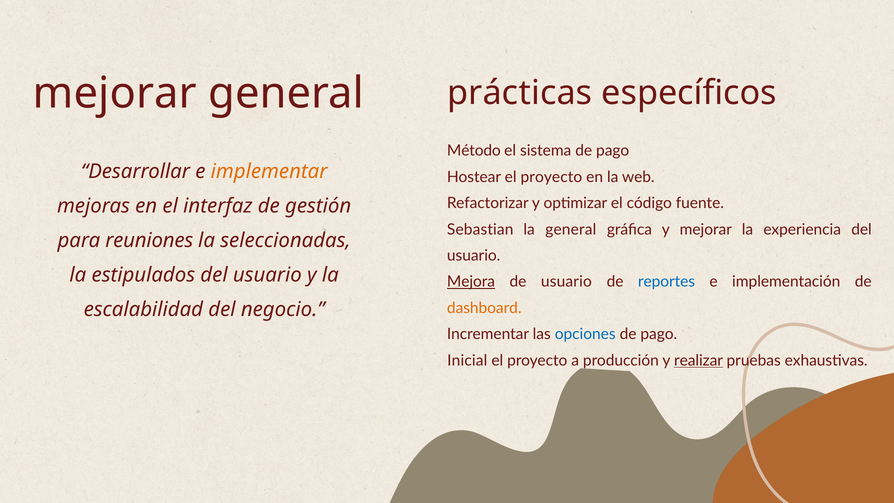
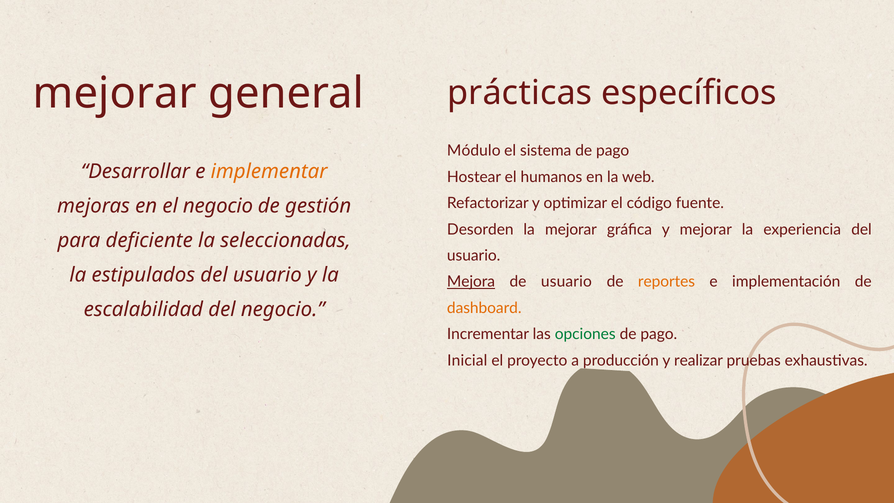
Método: Método -> Módulo (474, 151)
Hostear el proyecto: proyecto -> humanos (551, 177)
el interfaz: interfaz -> negocio (218, 206)
Sebastian: Sebastian -> Desorden (480, 229)
la general: general -> mejorar (571, 229)
reuniones: reuniones -> deficiente (149, 241)
reportes colour: blue -> orange (667, 282)
opciones colour: blue -> green (585, 334)
realizar underline: present -> none (699, 360)
